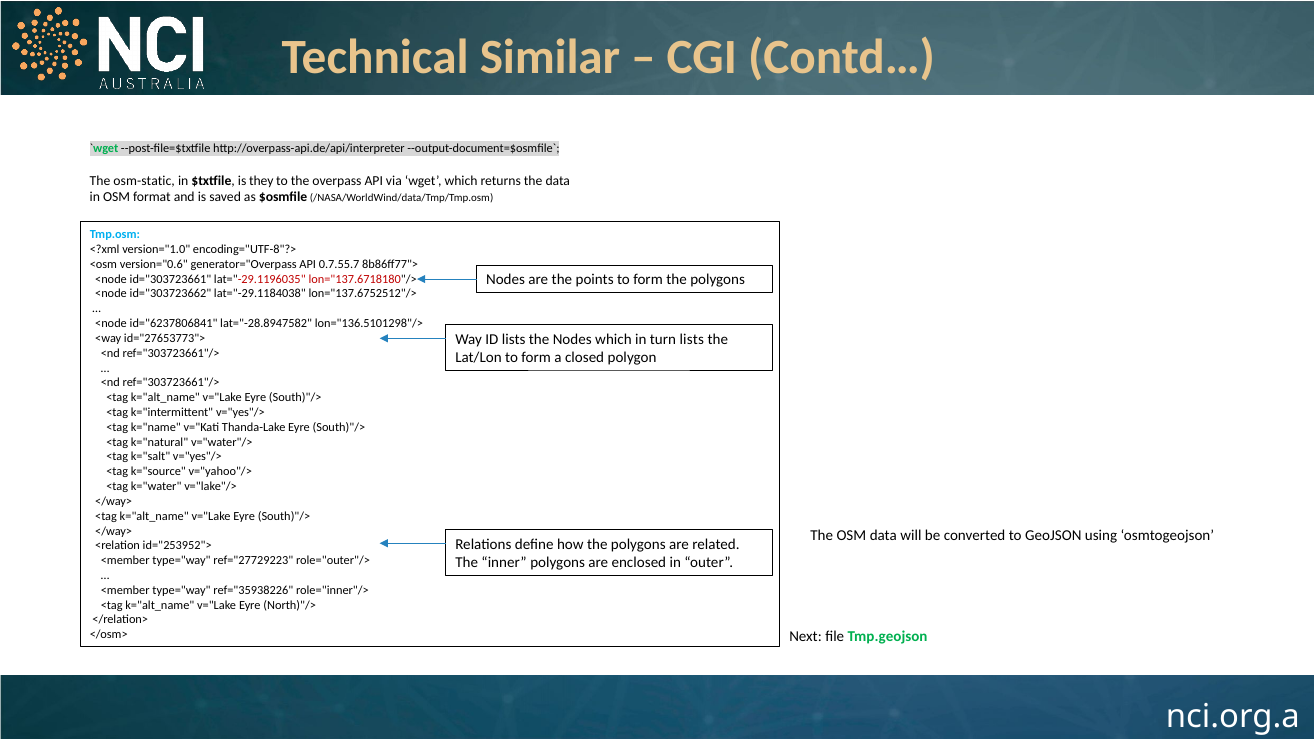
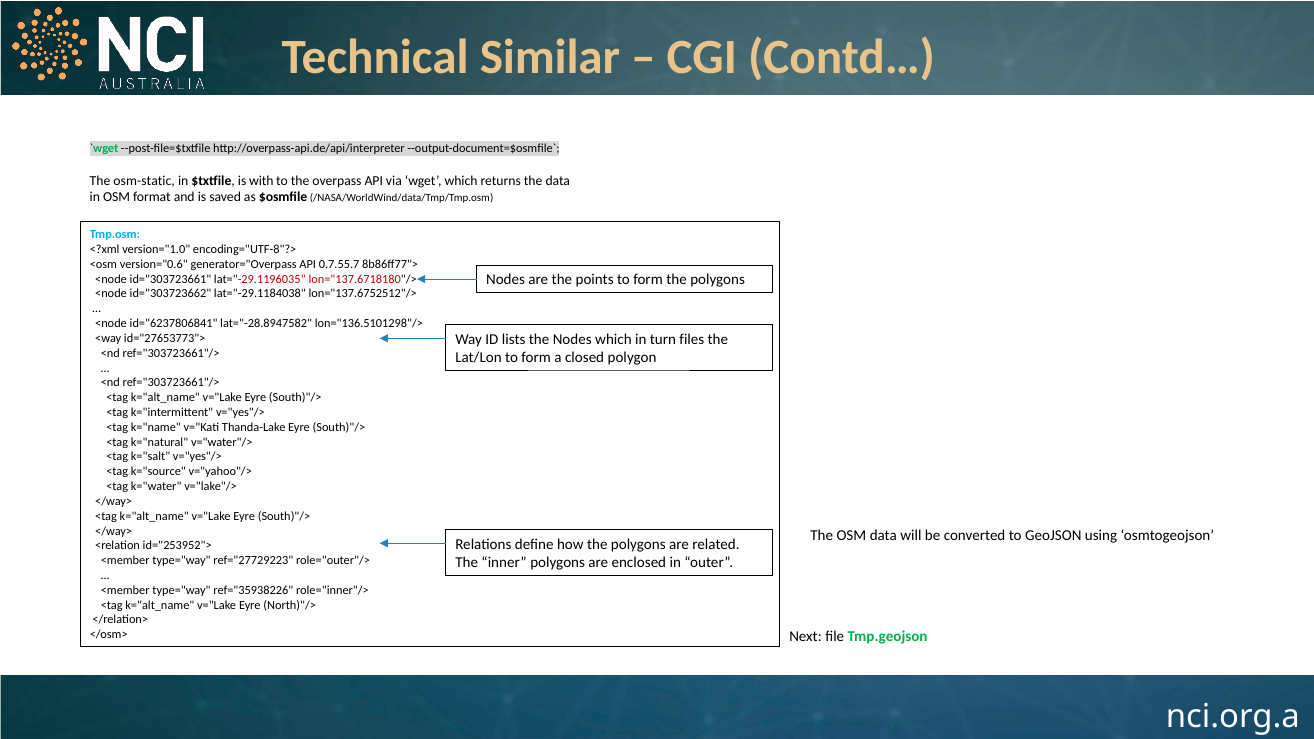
they: they -> with (261, 181)
turn lists: lists -> files (692, 339)
